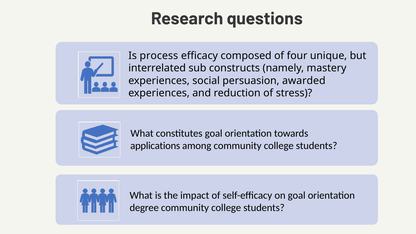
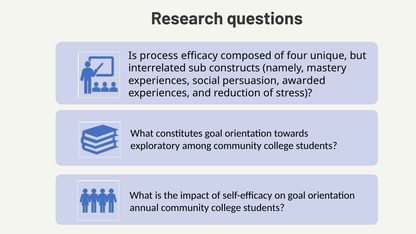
applications: applications -> exploratory (155, 146)
degree: degree -> annual (144, 208)
